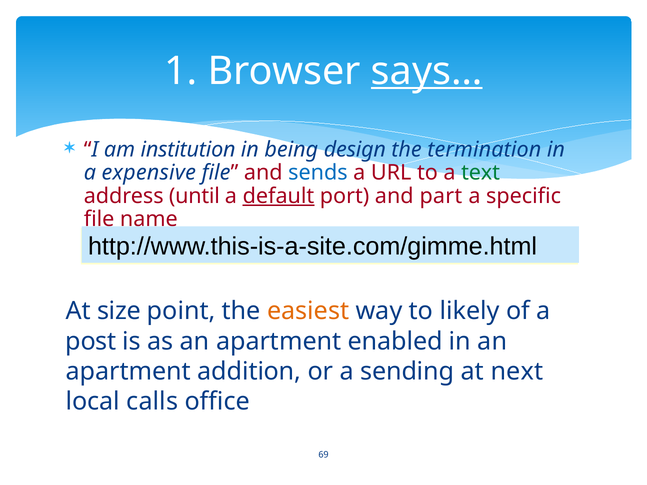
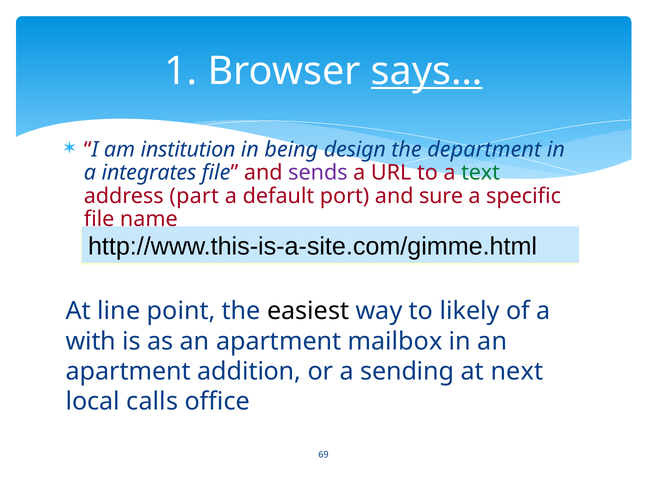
termination: termination -> department (484, 150)
expensive: expensive -> integrates (149, 173)
sends colour: blue -> purple (318, 173)
until: until -> part (194, 196)
default underline: present -> none (278, 196)
part: part -> sure (441, 196)
size: size -> line (119, 311)
easiest colour: orange -> black (308, 311)
post: post -> with (91, 341)
enabled: enabled -> mailbox (395, 341)
